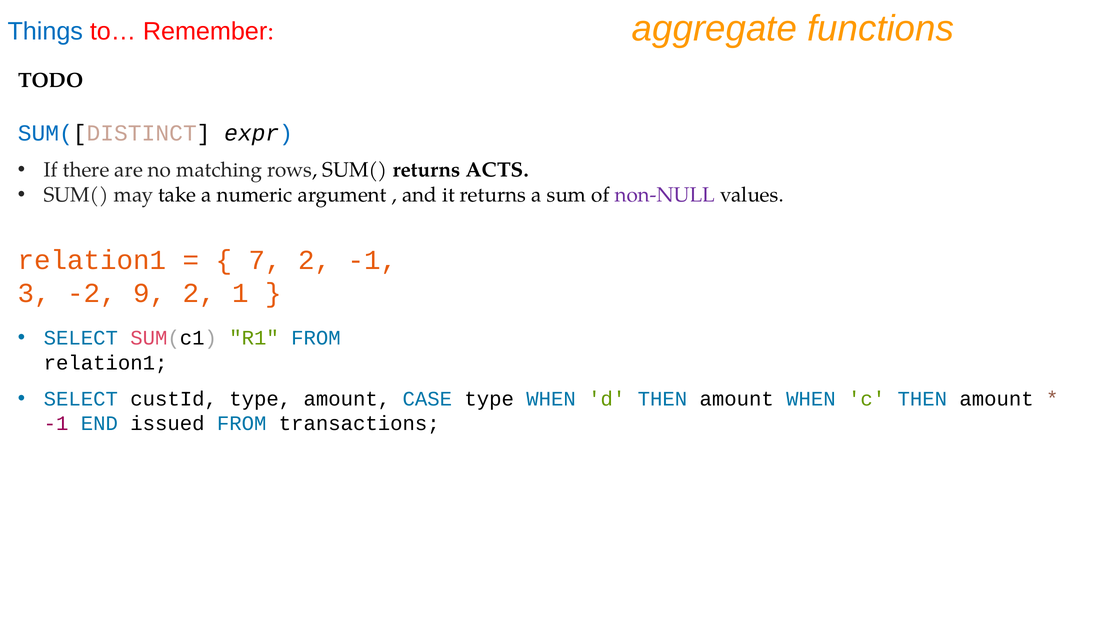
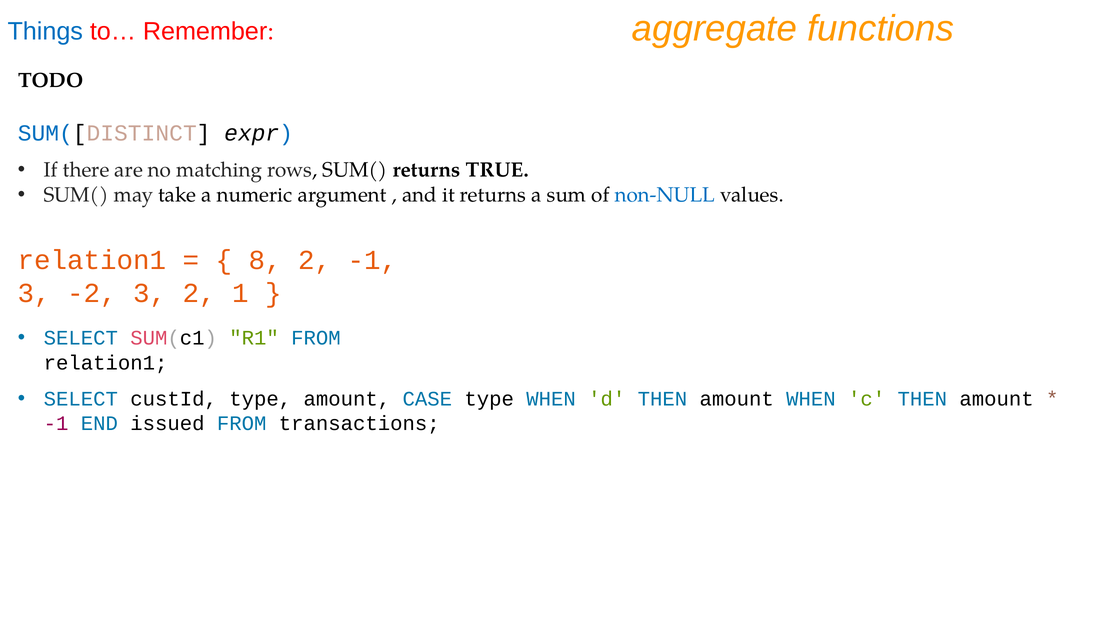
ACTS: ACTS -> TRUE (497, 170)
non-NULL colour: purple -> blue (665, 195)
7: 7 -> 8 (265, 260)
-2 9: 9 -> 3 (150, 293)
